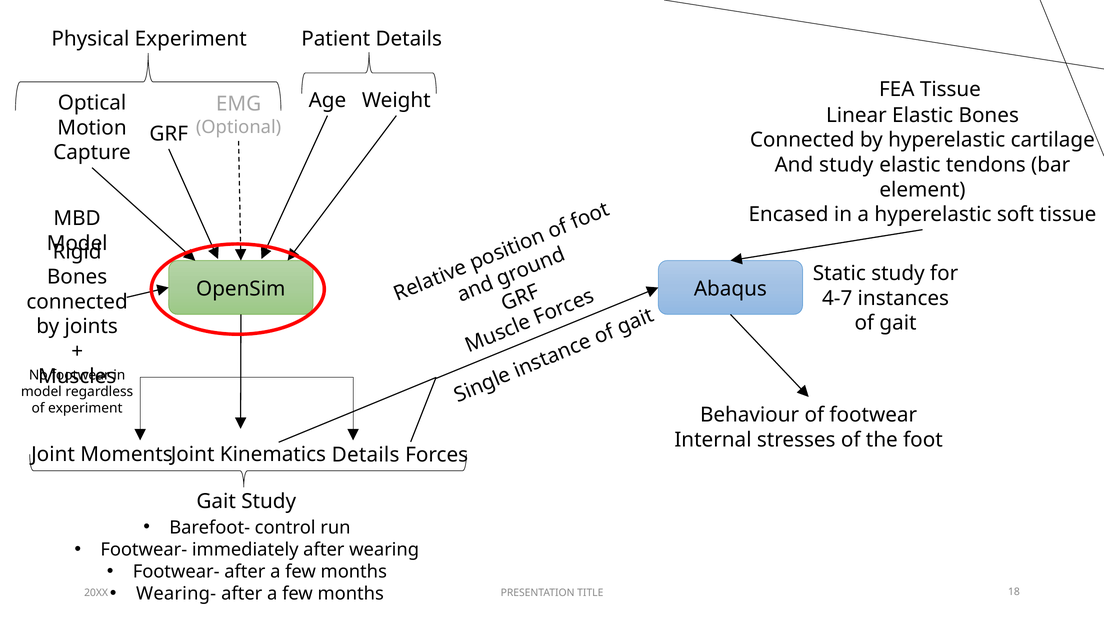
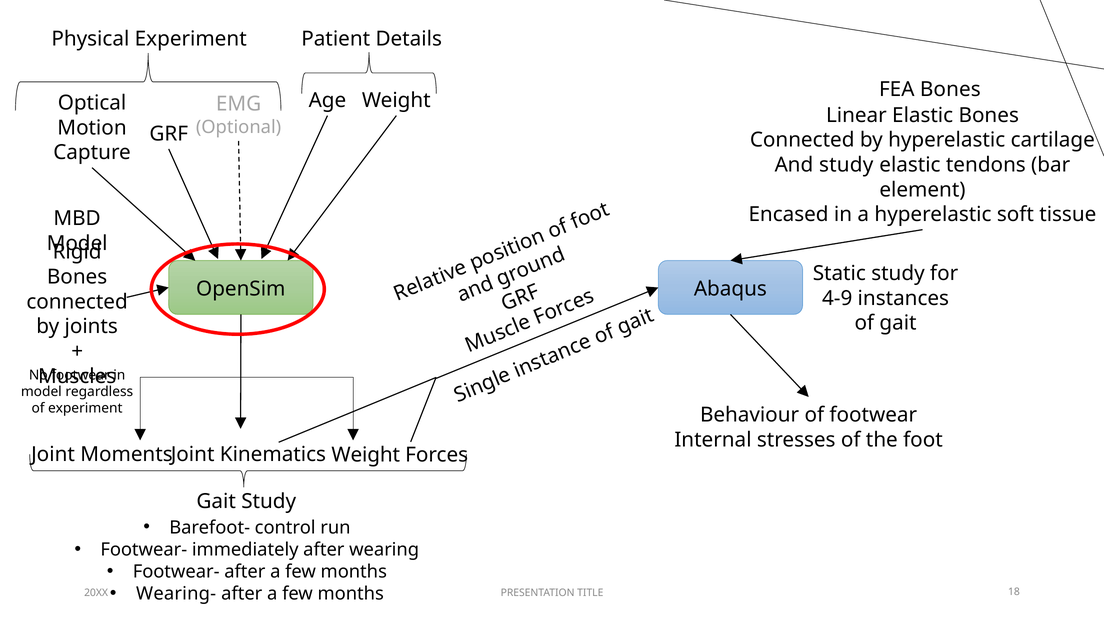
FEA Tissue: Tissue -> Bones (950, 89)
4-7: 4-7 -> 4-9 (837, 298)
Moments Details: Details -> Weight (366, 455)
